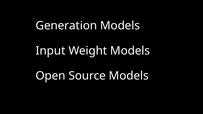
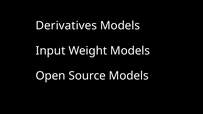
Generation: Generation -> Derivatives (66, 26)
